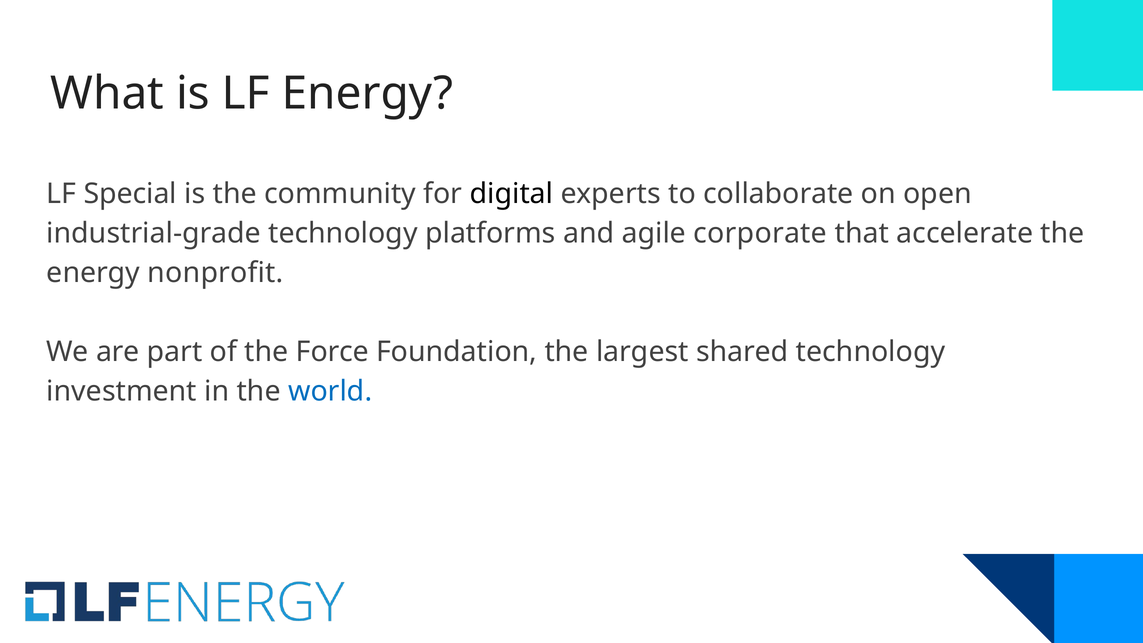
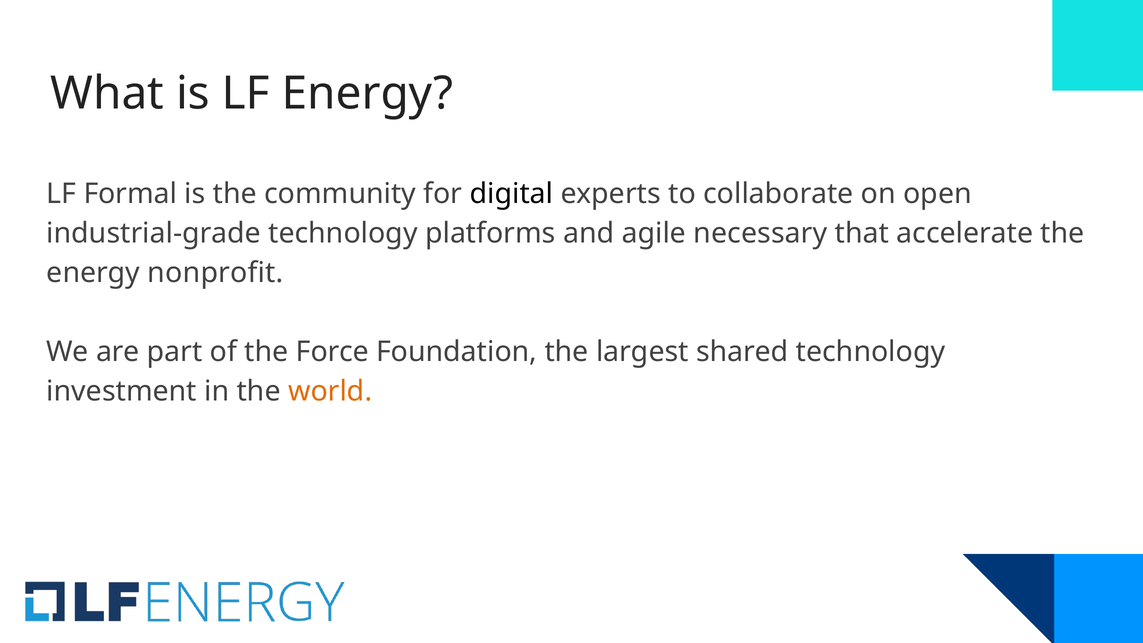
Special: Special -> Formal (130, 194)
corporate: corporate -> necessary (760, 233)
world colour: blue -> orange (330, 391)
